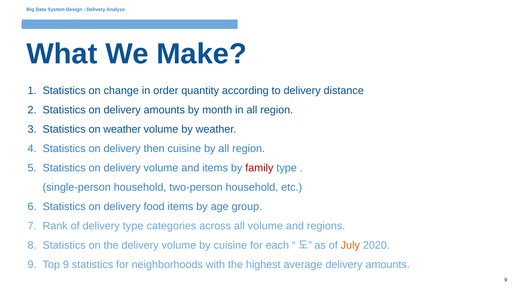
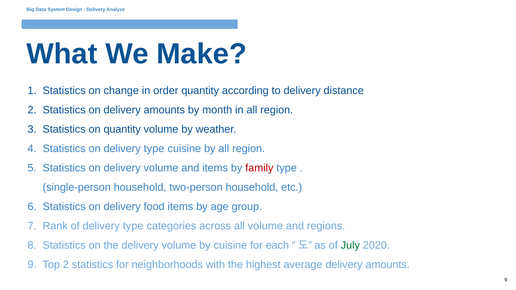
on weather: weather -> quantity (122, 129)
on delivery then: then -> type (154, 149)
July colour: orange -> green (350, 246)
Top 9: 9 -> 2 (66, 265)
